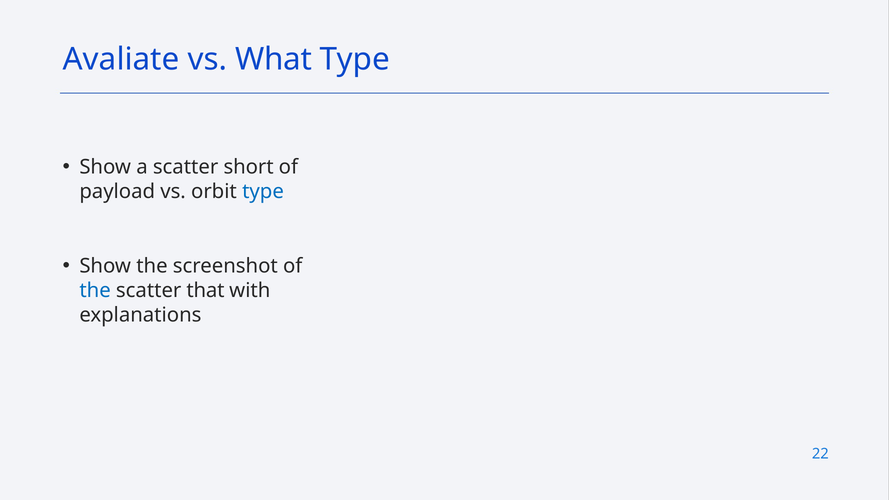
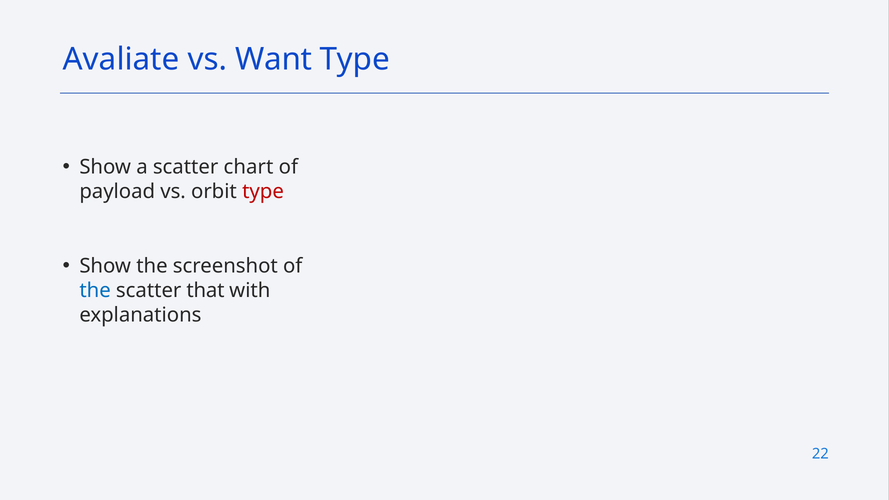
What: What -> Want (274, 59)
short: short -> chart (248, 167)
type colour: blue -> red (263, 191)
